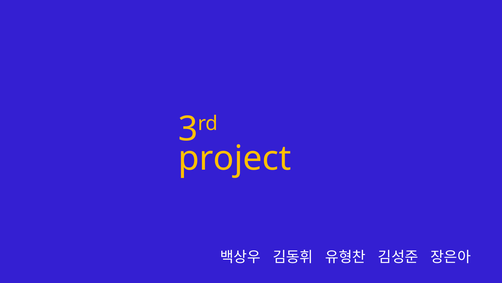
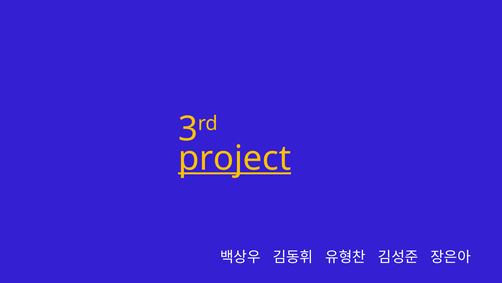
project underline: none -> present (235, 158)
